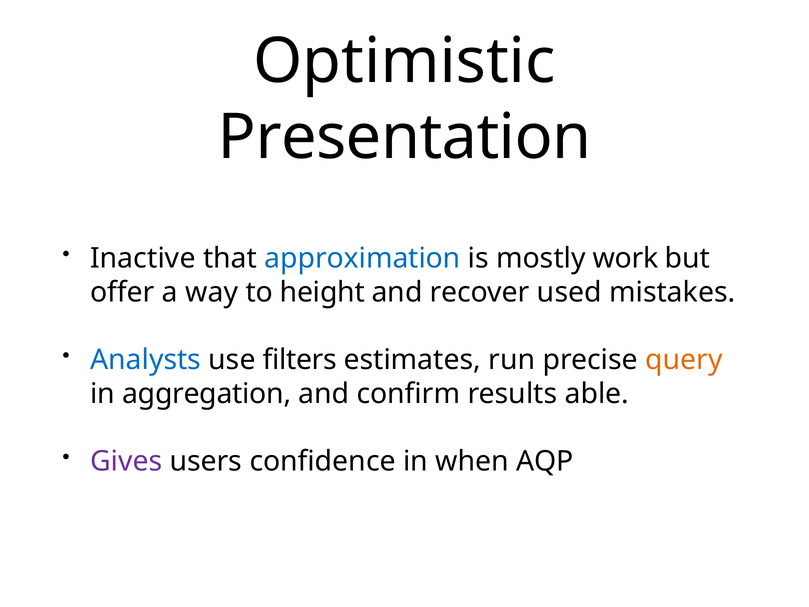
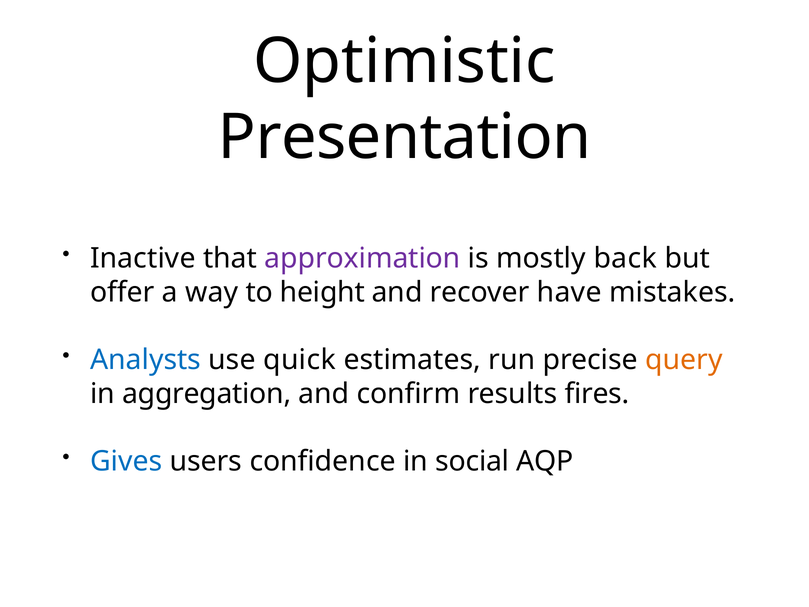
approximation colour: blue -> purple (362, 258)
work: work -> back (625, 258)
used: used -> have (569, 292)
filters: filters -> quick (300, 359)
able: able -> fires (597, 394)
Gives colour: purple -> blue (126, 461)
when: when -> social (472, 461)
